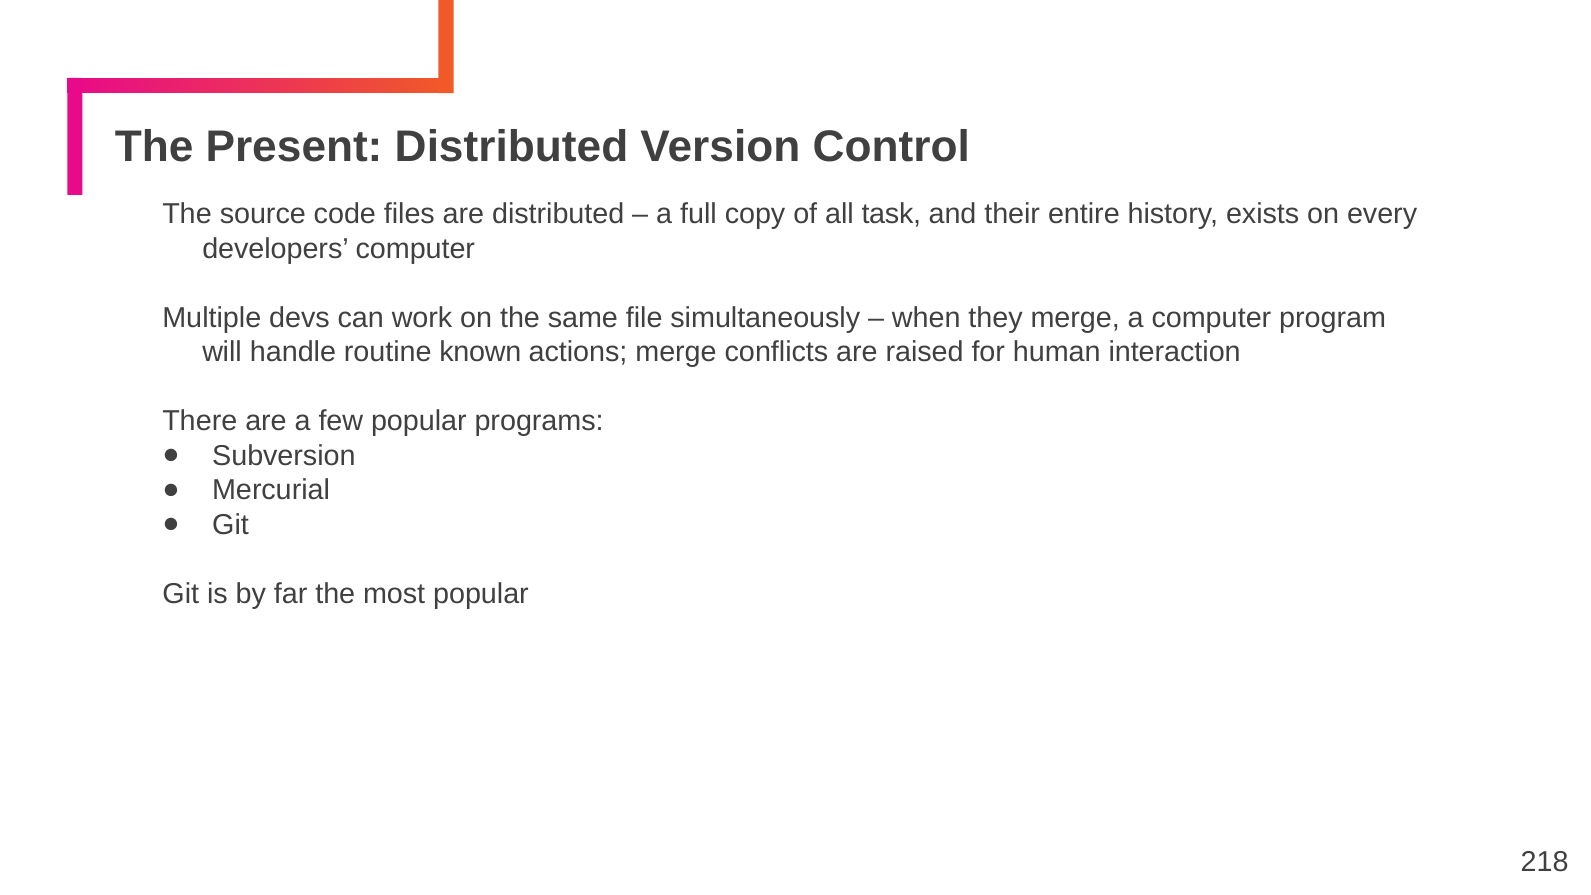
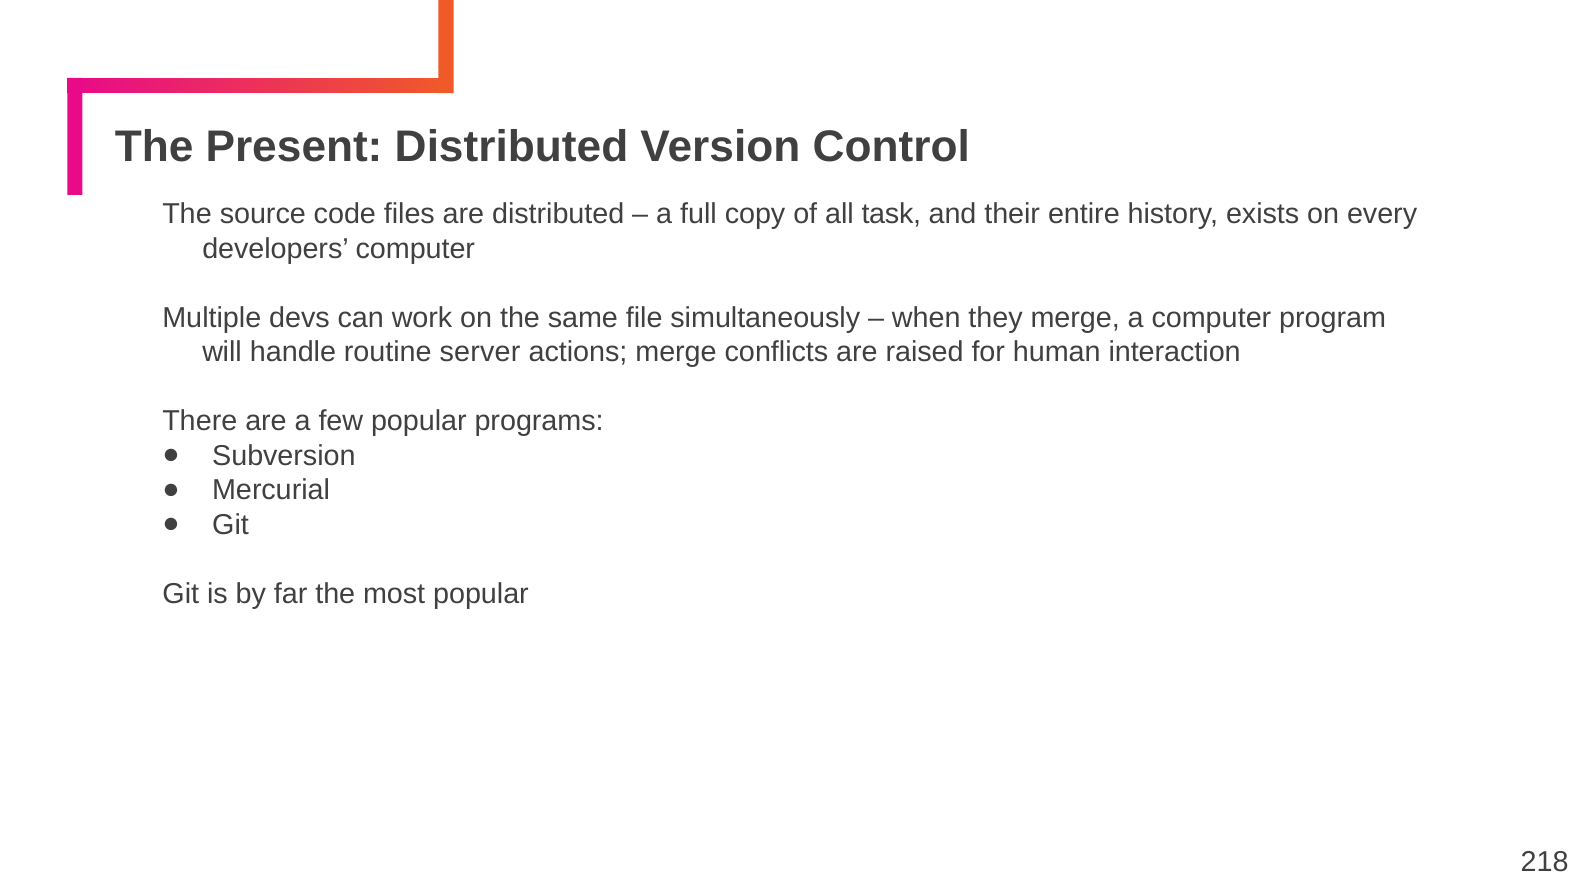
known: known -> server (480, 352)
